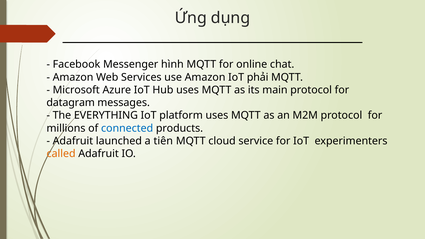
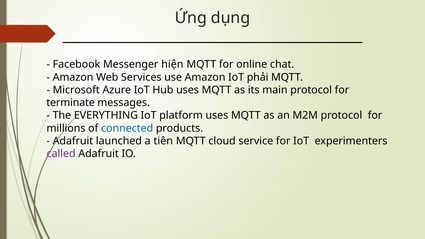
hình: hình -> hiện (172, 64)
datagram: datagram -> terminate (71, 103)
called colour: orange -> purple (61, 154)
